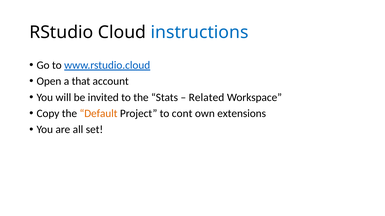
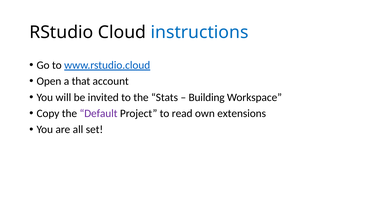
Related: Related -> Building (207, 98)
Default colour: orange -> purple (99, 114)
cont: cont -> read (182, 114)
